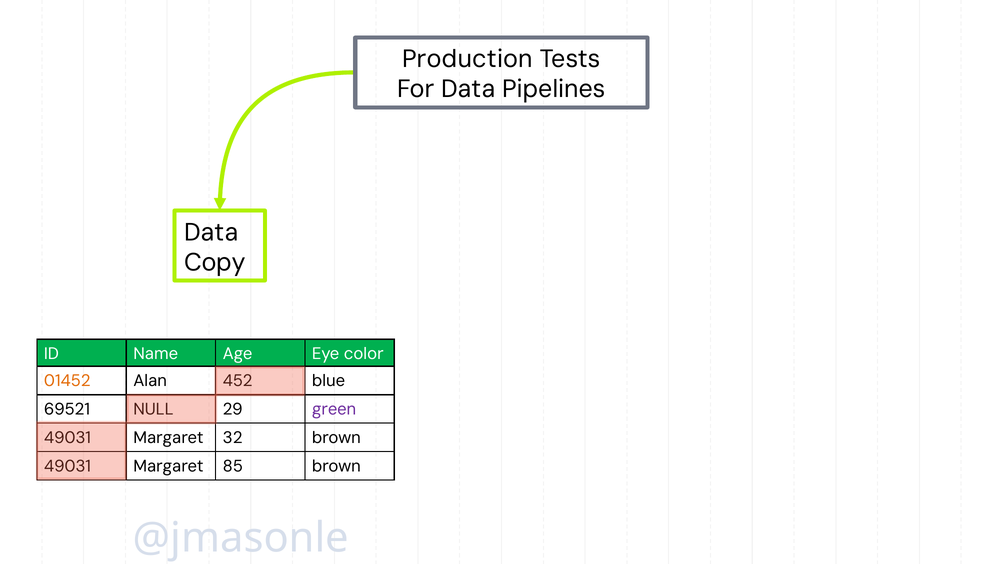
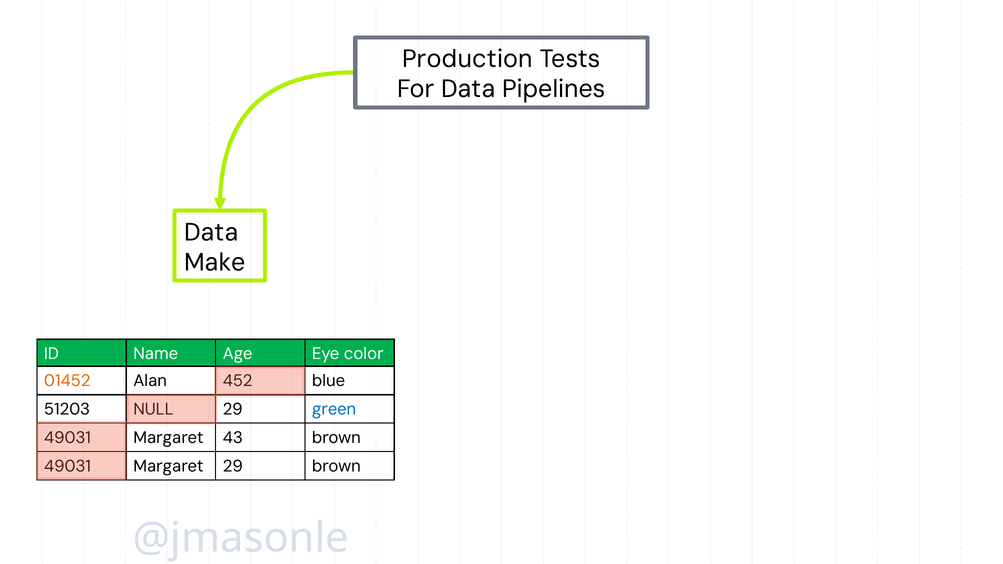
Copy: Copy -> Make (215, 262)
69521: 69521 -> 51203 (67, 409)
green colour: purple -> blue (334, 409)
32: 32 -> 43 (233, 438)
Margaret 85: 85 -> 29 (233, 466)
